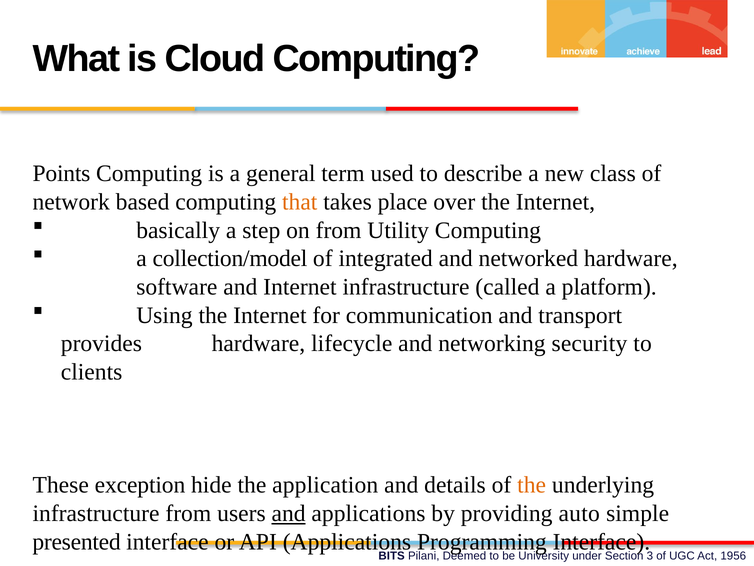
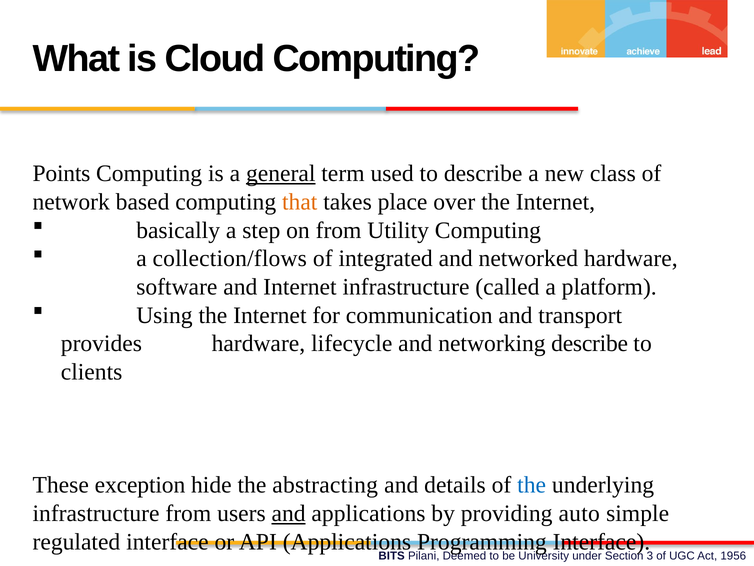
general underline: none -> present (281, 174)
collection/model: collection/model -> collection/flows (230, 258)
networking security: security -> describe (590, 343)
application: application -> abstracting (325, 485)
the colour: orange -> blue (532, 485)
presented: presented -> regulated (76, 541)
